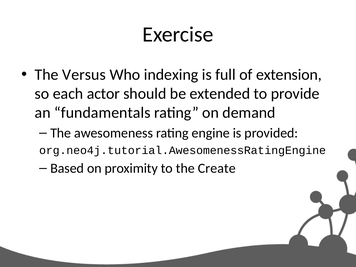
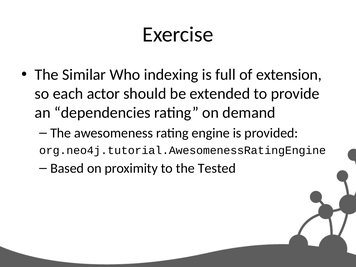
Versus: Versus -> Similar (84, 75)
fundamentals: fundamentals -> dependencies (102, 113)
Create: Create -> Tested (217, 168)
